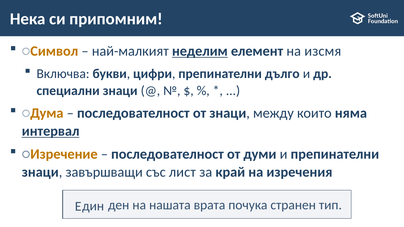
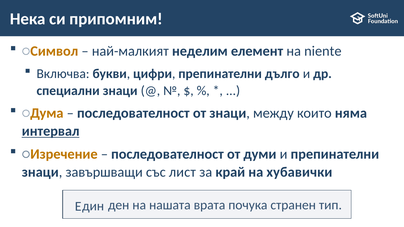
неделим underline: present -> none (200, 51)
изсмя: изсмя -> niente (323, 51)
изречения: изречения -> хубавички (299, 172)
